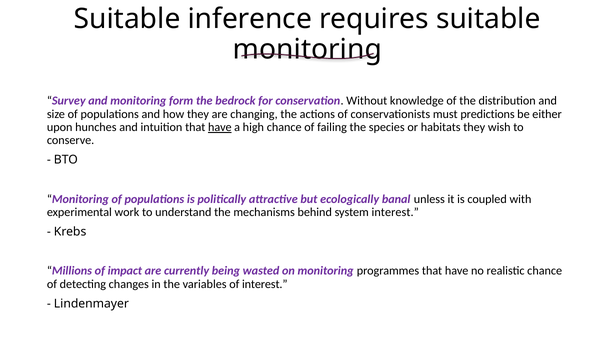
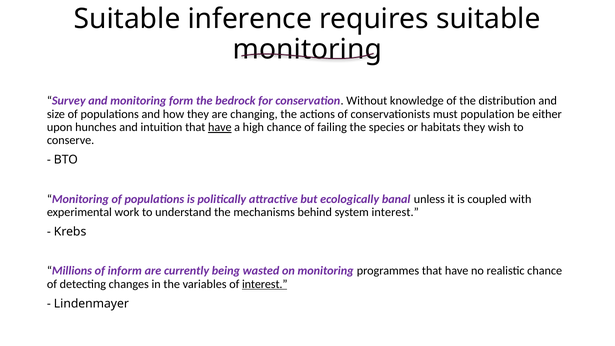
predictions: predictions -> population (487, 114)
impact: impact -> inform (125, 271)
interest underline: none -> present (265, 284)
